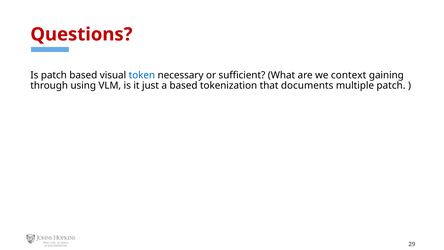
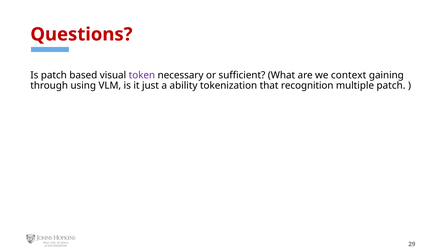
token colour: blue -> purple (142, 75)
a based: based -> ability (184, 86)
documents: documents -> recognition (307, 86)
